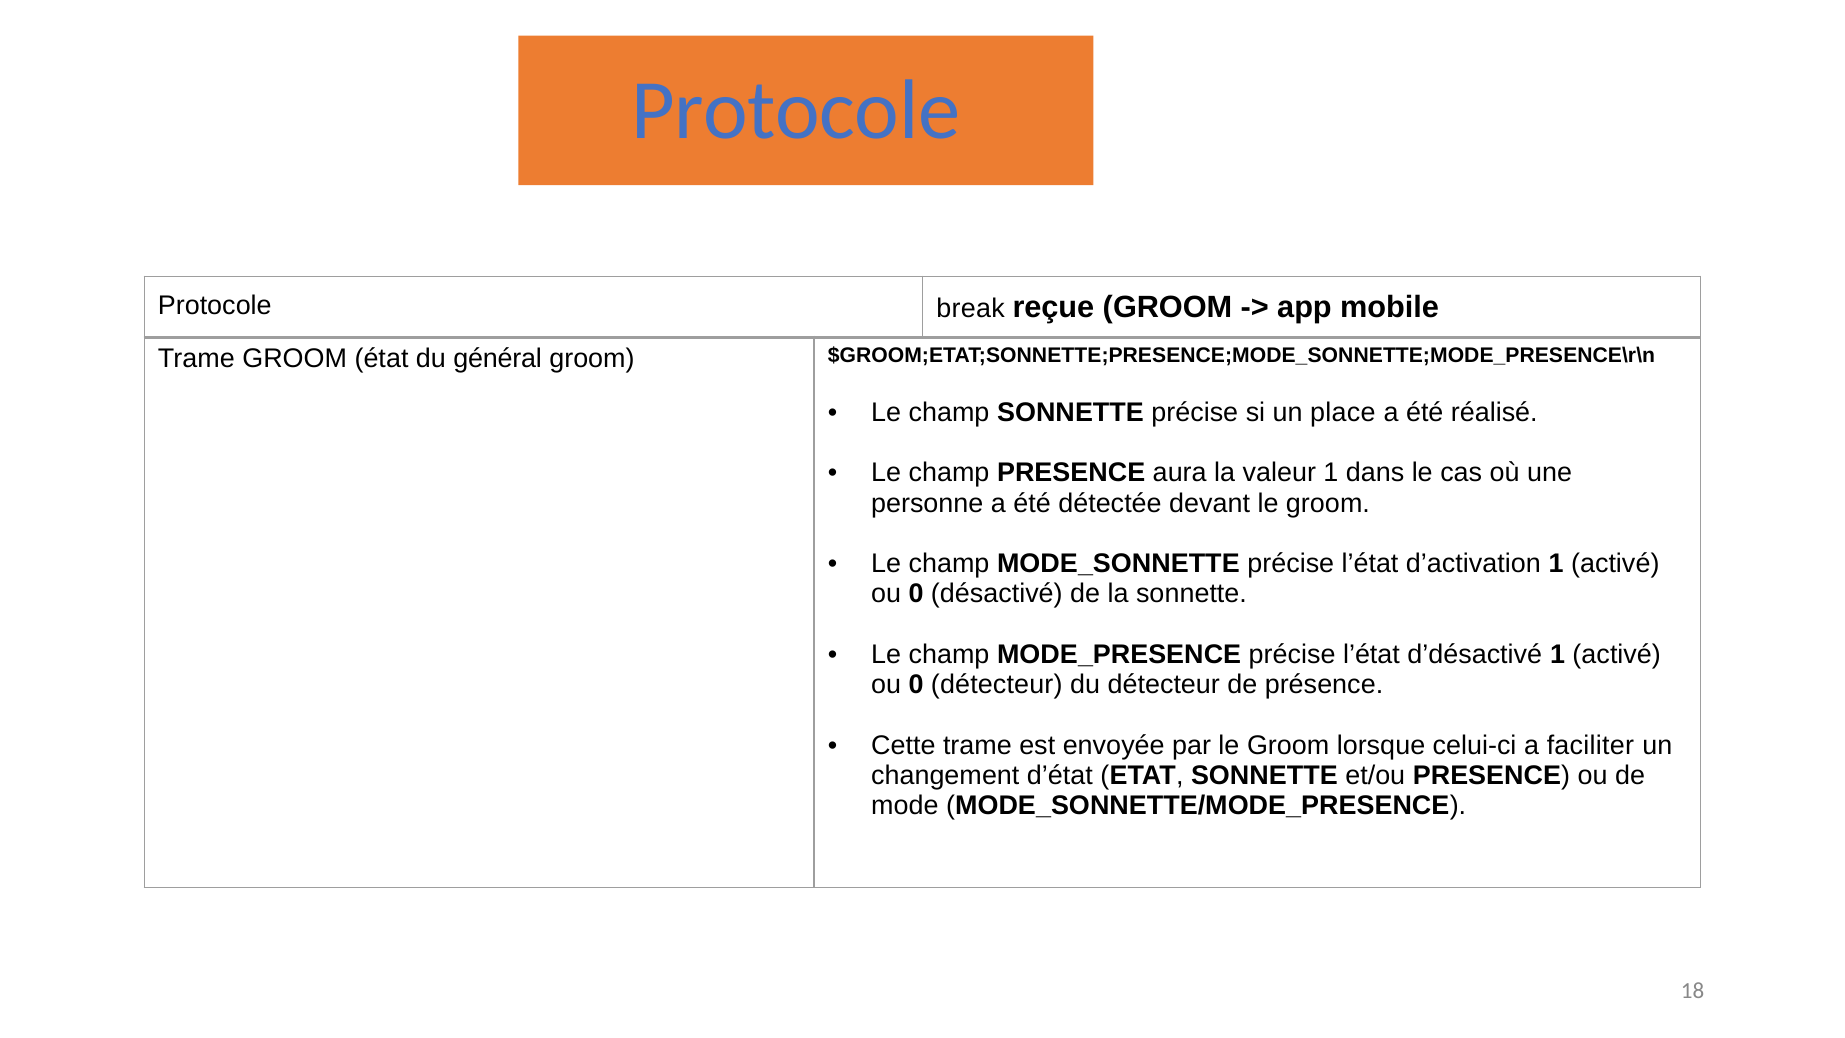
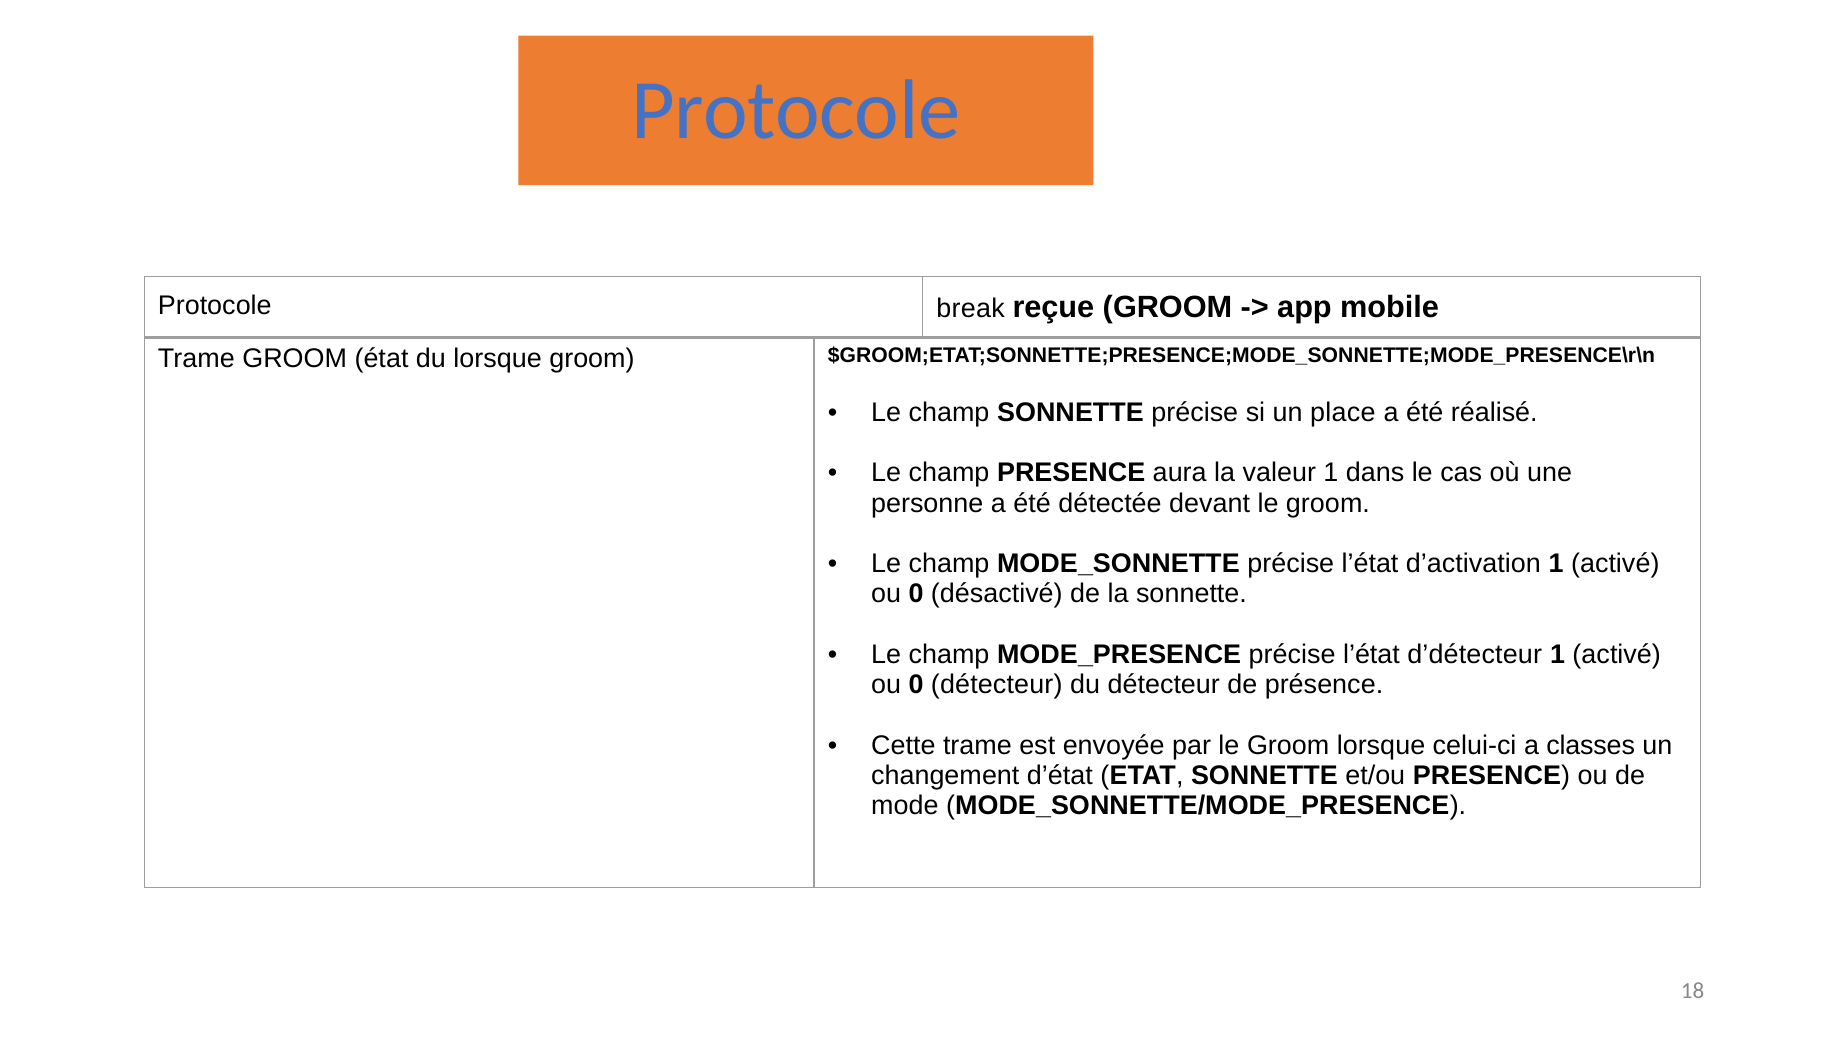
du général: général -> lorsque (498, 359)
d’désactivé: d’désactivé -> d’détecteur (1475, 654)
faciliter: faciliter -> classes (1591, 745)
